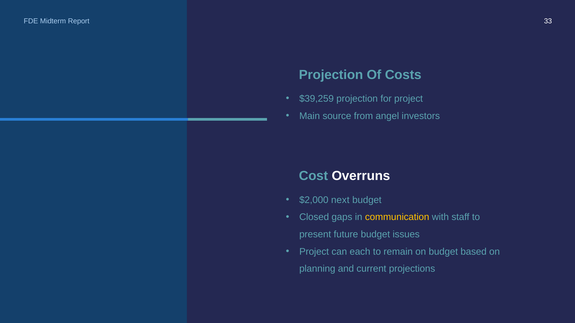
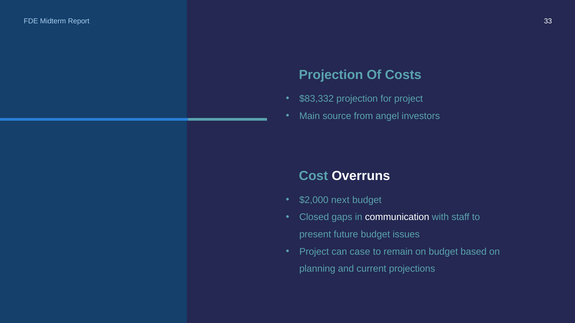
$39,259: $39,259 -> $83,332 (317, 99)
communication colour: yellow -> white (397, 217)
each: each -> case (360, 252)
